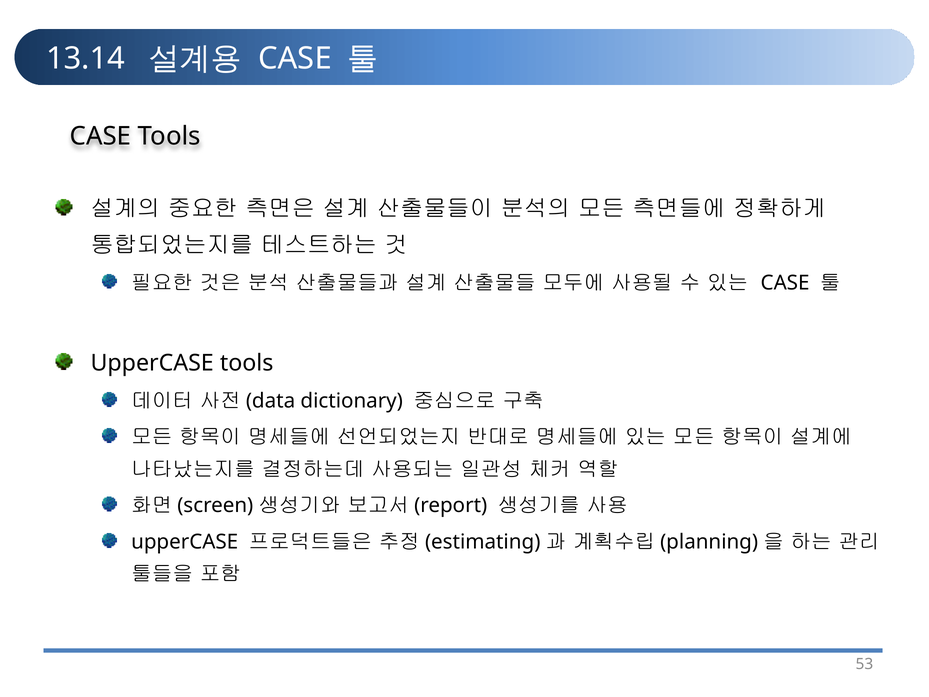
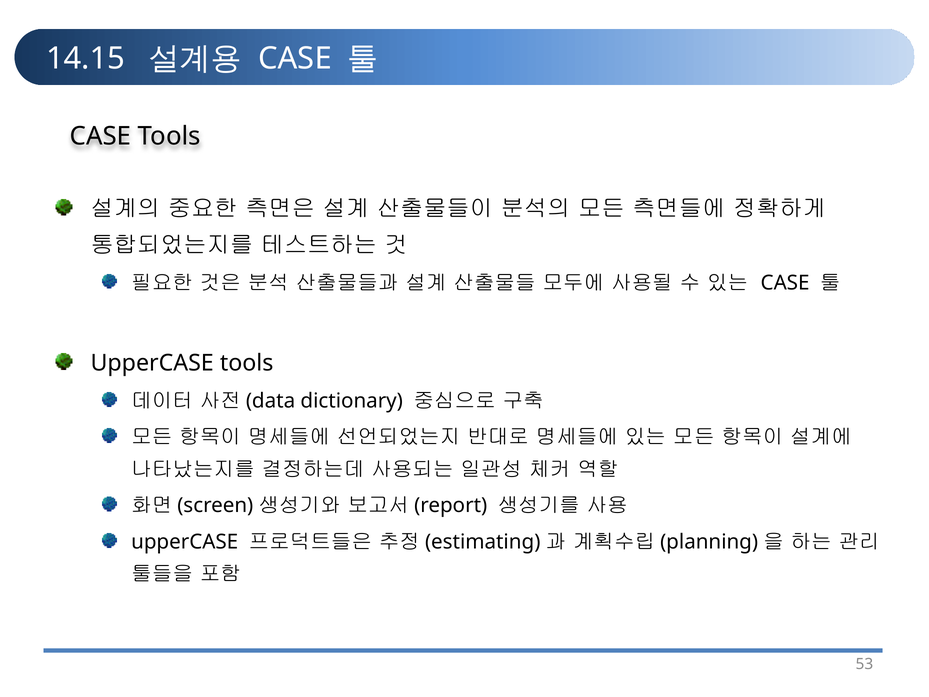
13.14: 13.14 -> 14.15 (86, 59)
